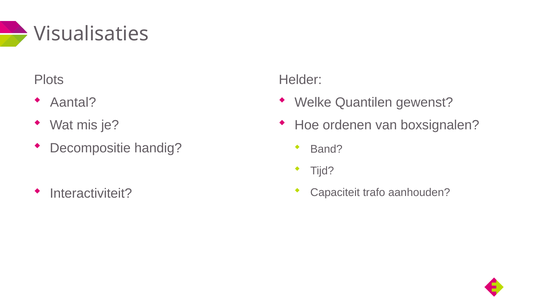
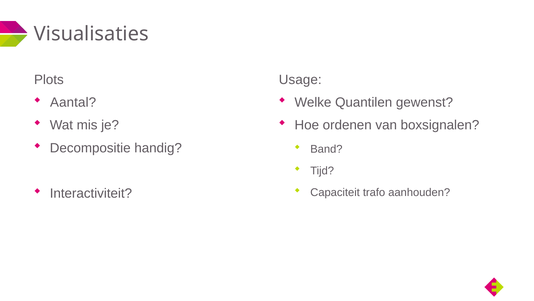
Helder: Helder -> Usage (300, 80)
